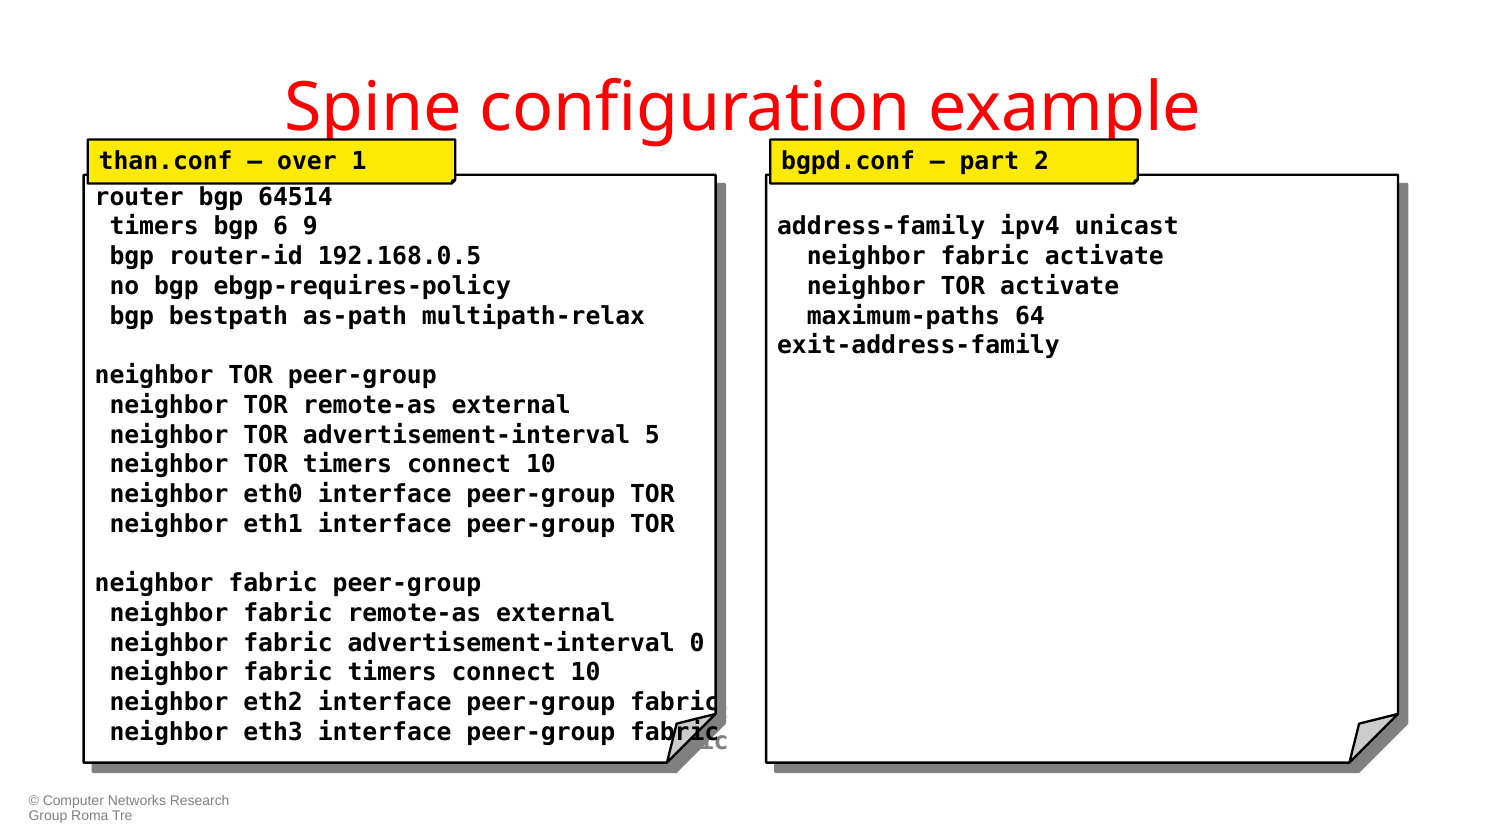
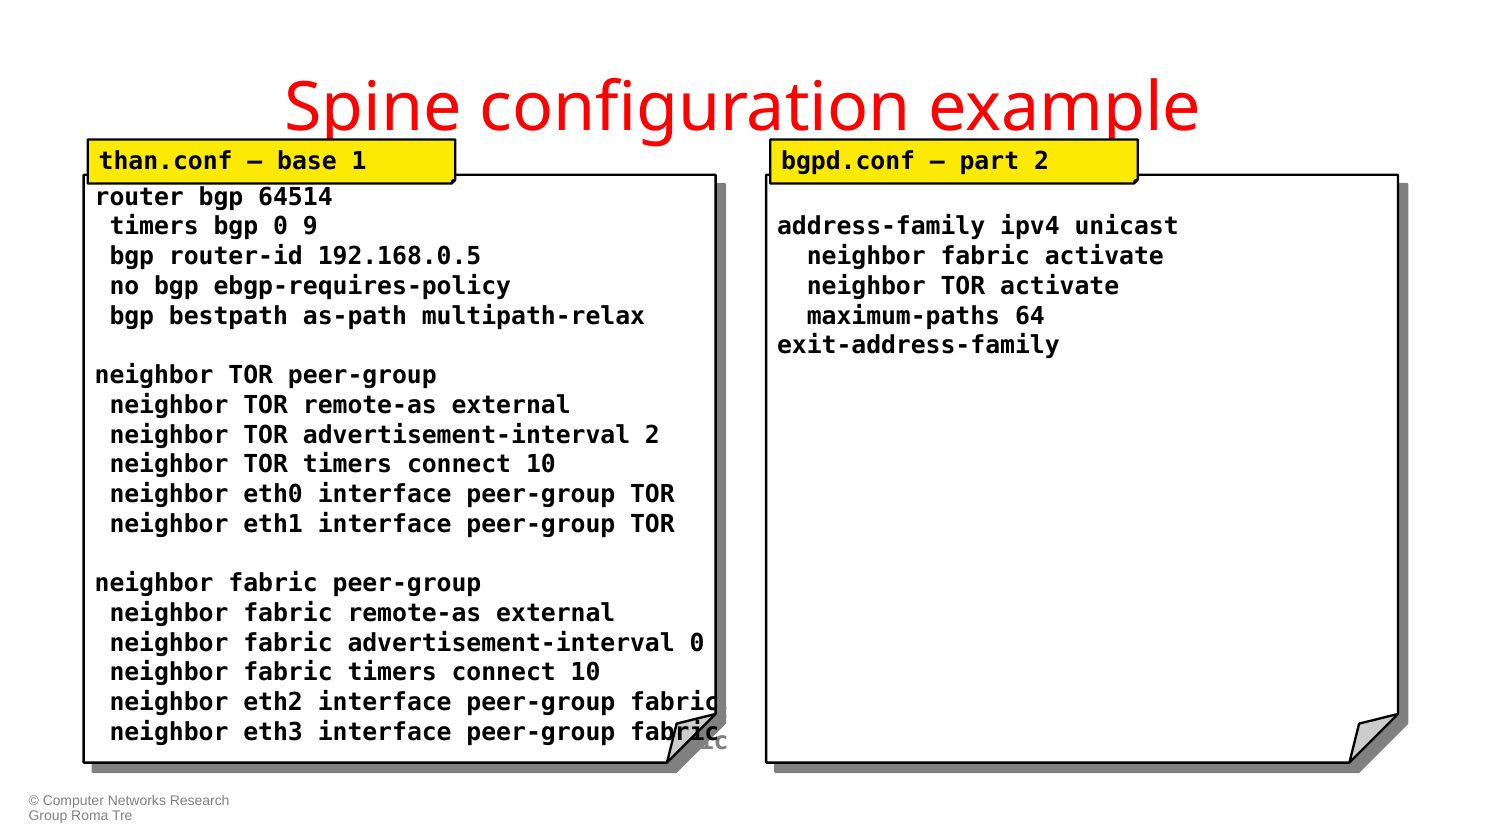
over: over -> base (307, 161)
6: 6 -> 0 (280, 226)
5: 5 -> 2 (652, 435)
